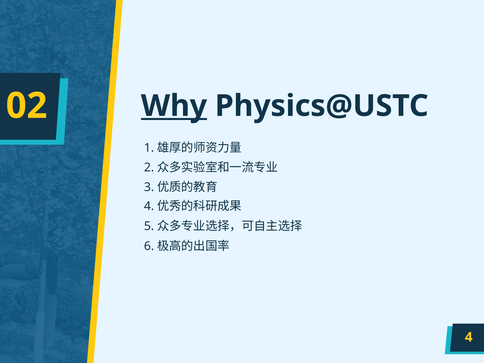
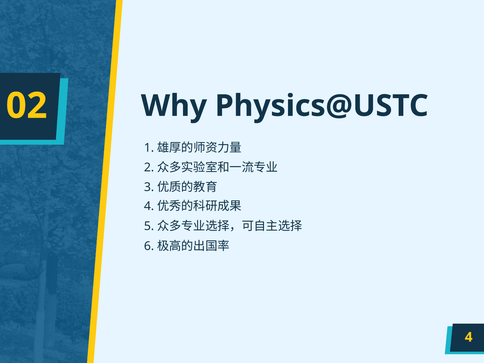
Why underline: present -> none (174, 106)
